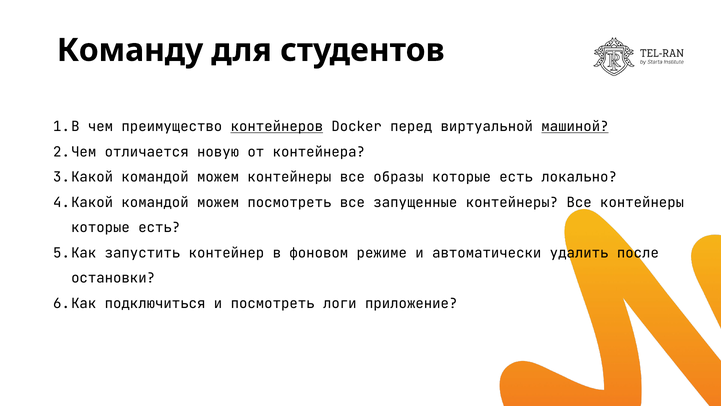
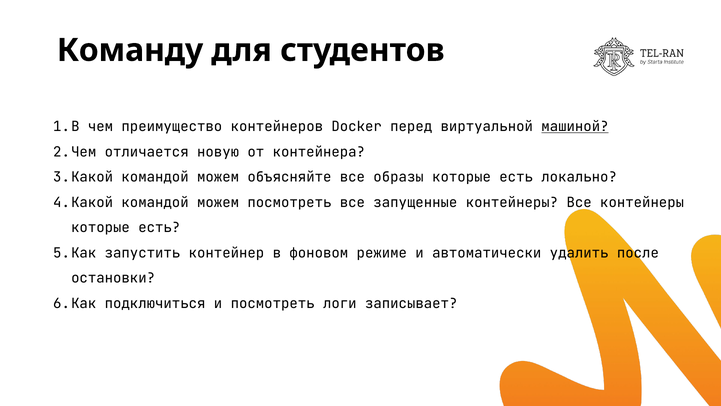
контейнеров underline: present -> none (277, 127)
можем контейнеры: контейнеры -> объясняйте (289, 177)
приложение: приложение -> записывает (411, 303)
